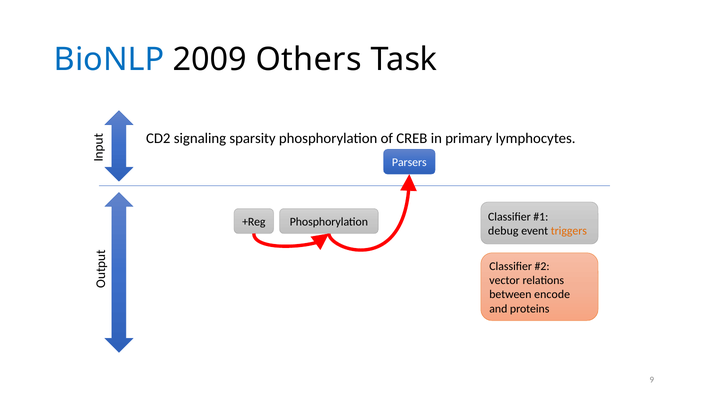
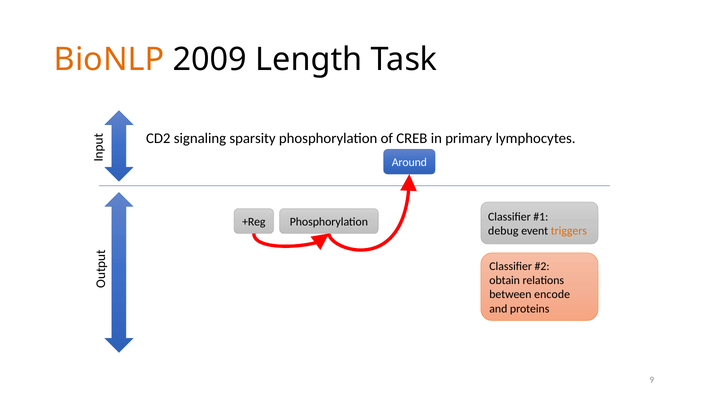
BioNLP colour: blue -> orange (109, 59)
Others: Others -> Length (309, 59)
Parsers: Parsers -> Around (409, 163)
vector: vector -> obtain (505, 281)
